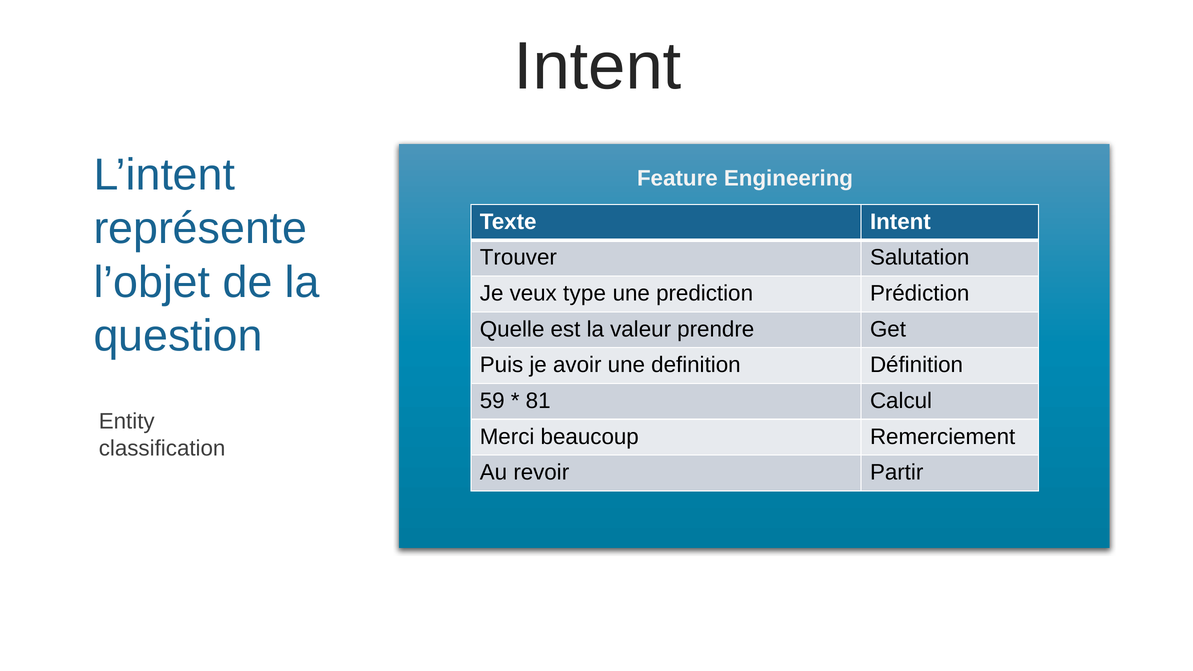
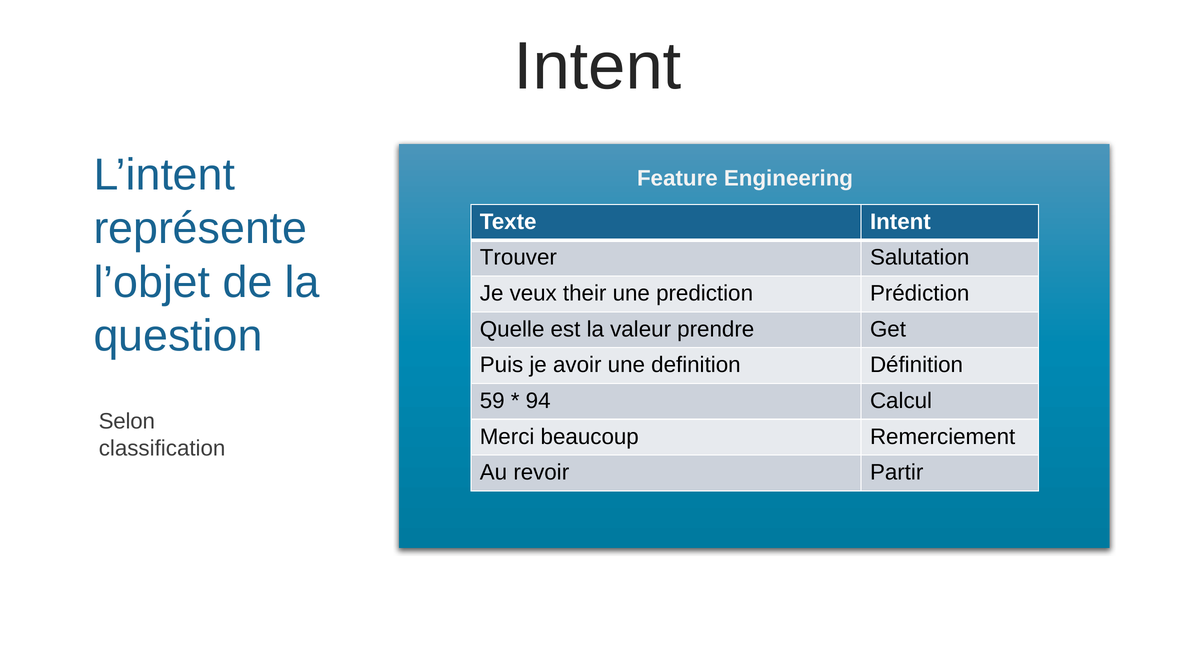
type: type -> their (585, 293)
81: 81 -> 94 (538, 401)
Entity: Entity -> Selon (127, 421)
